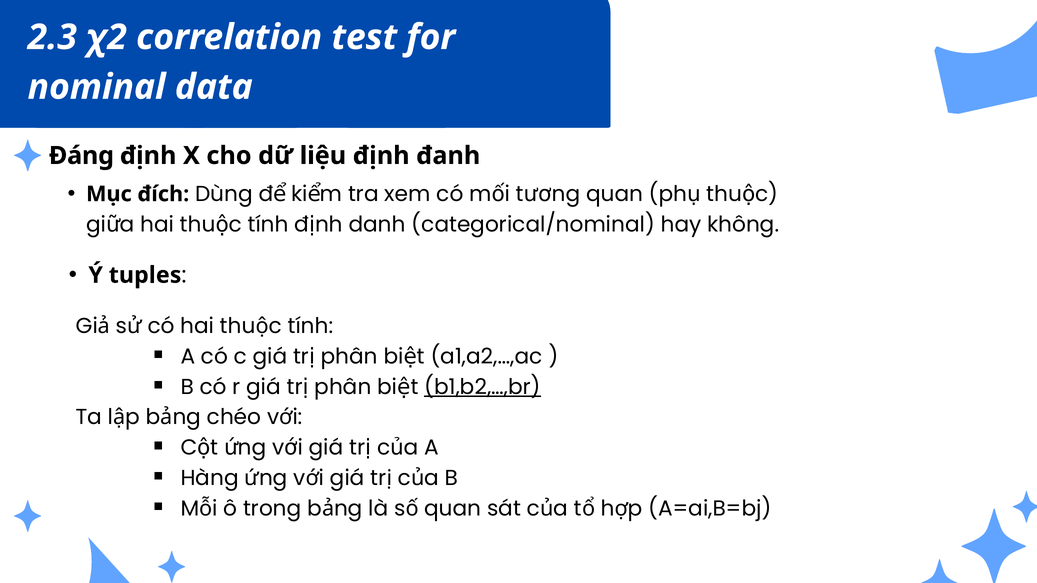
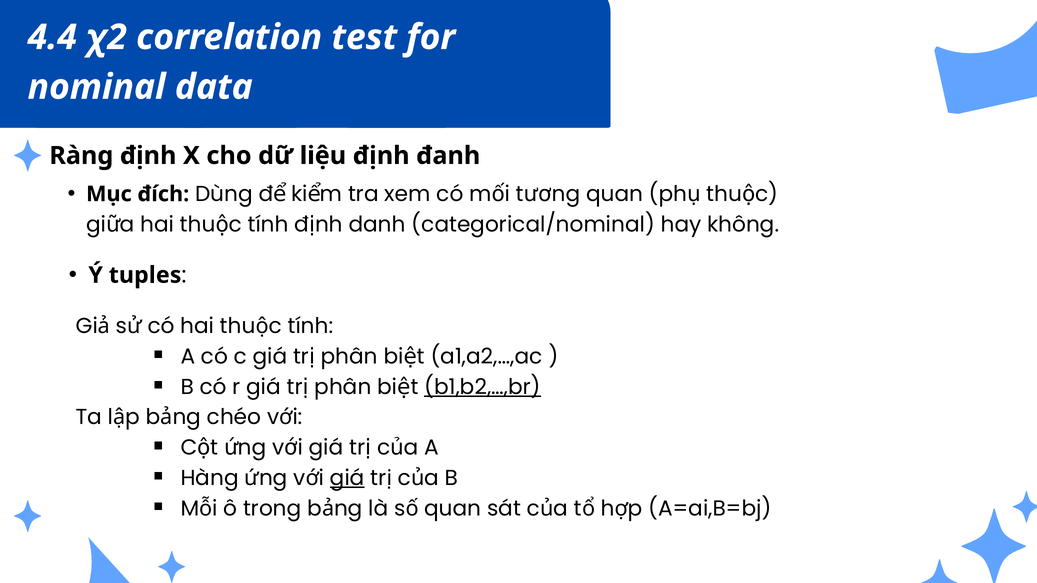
2.3: 2.3 -> 4.4 (52, 37)
Đáng: Đáng -> Ràng (81, 156)
giá underline: none -> present (347, 478)
